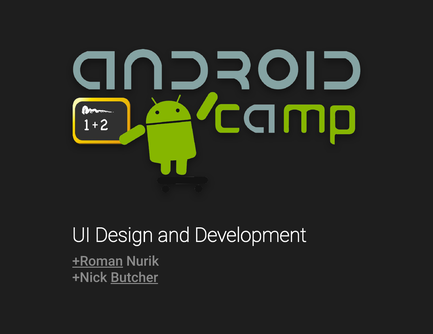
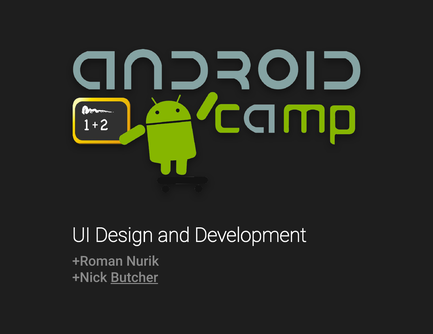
+Roman underline: present -> none (98, 262)
